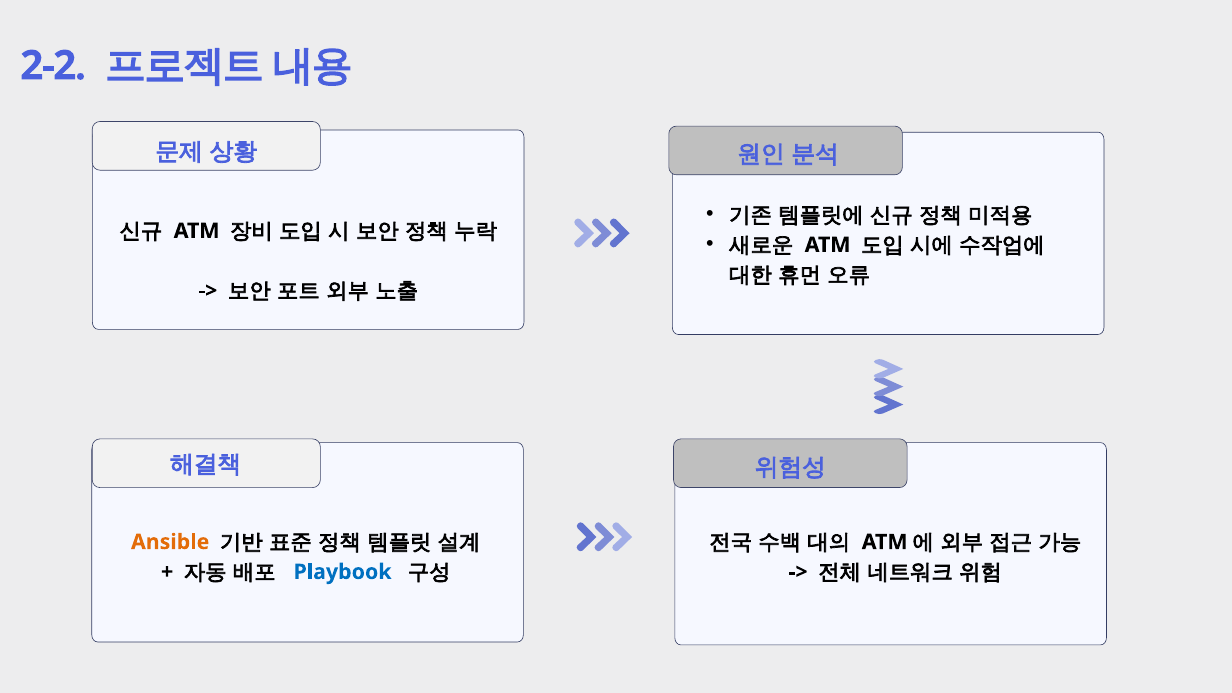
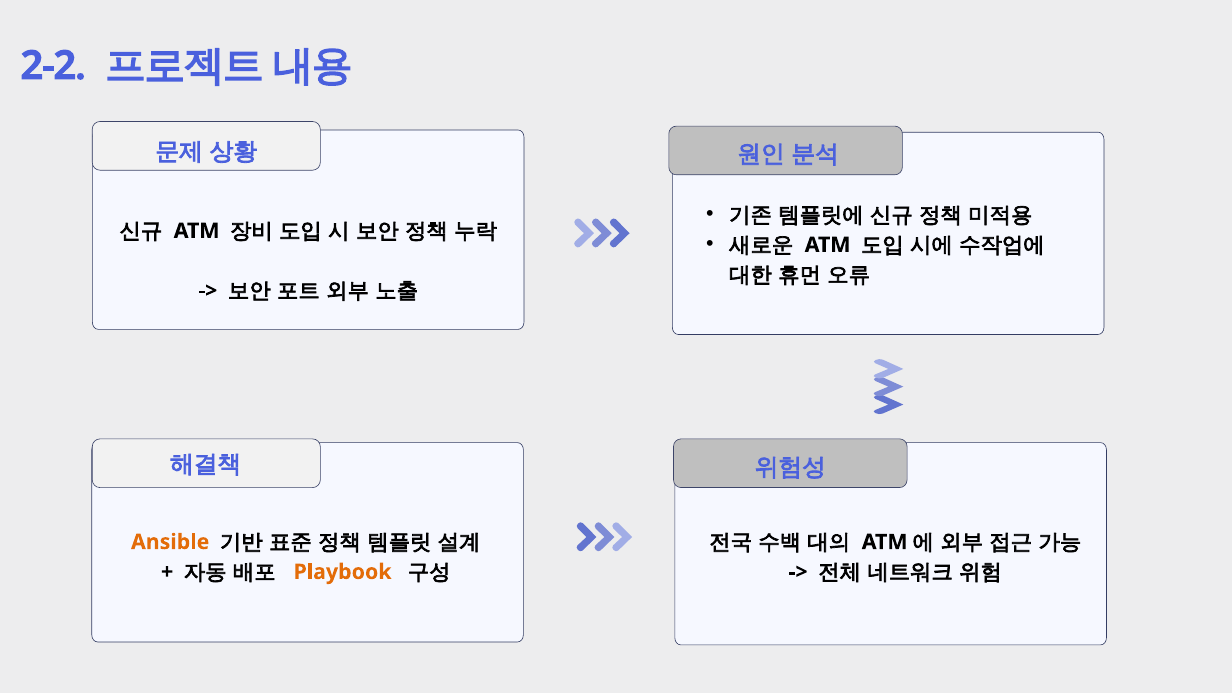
Playbook colour: blue -> orange (343, 572)
